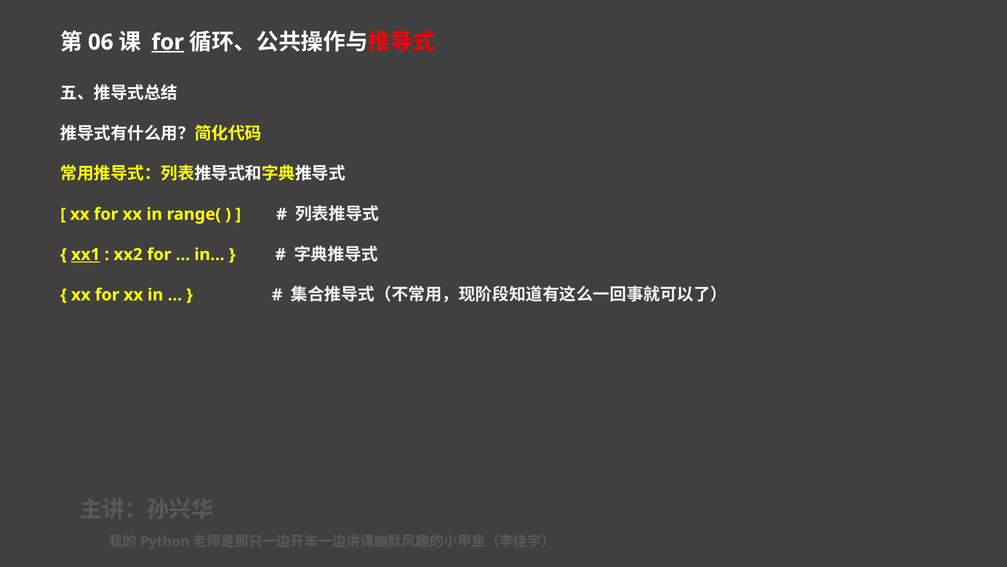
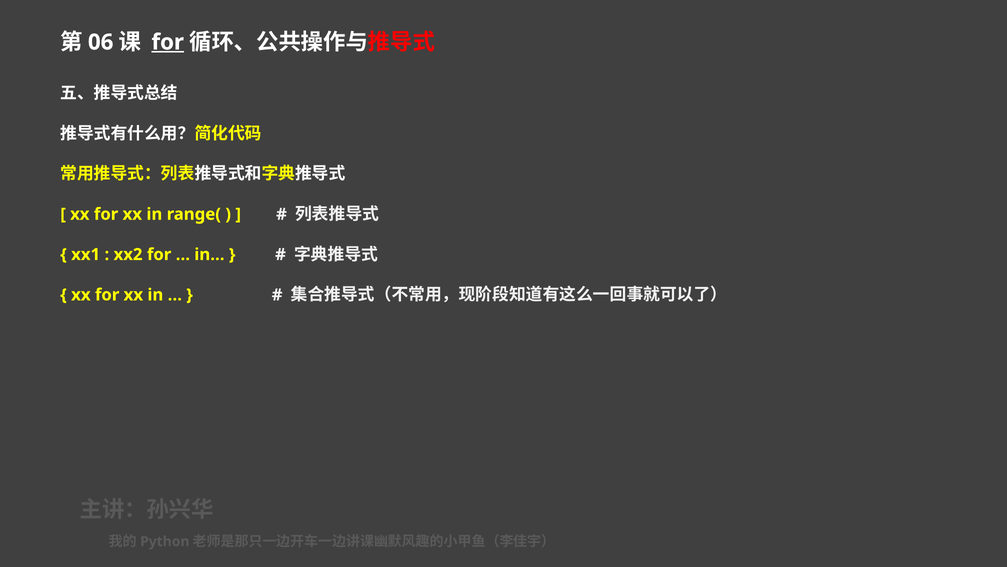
xx1 underline: present -> none (86, 254)
